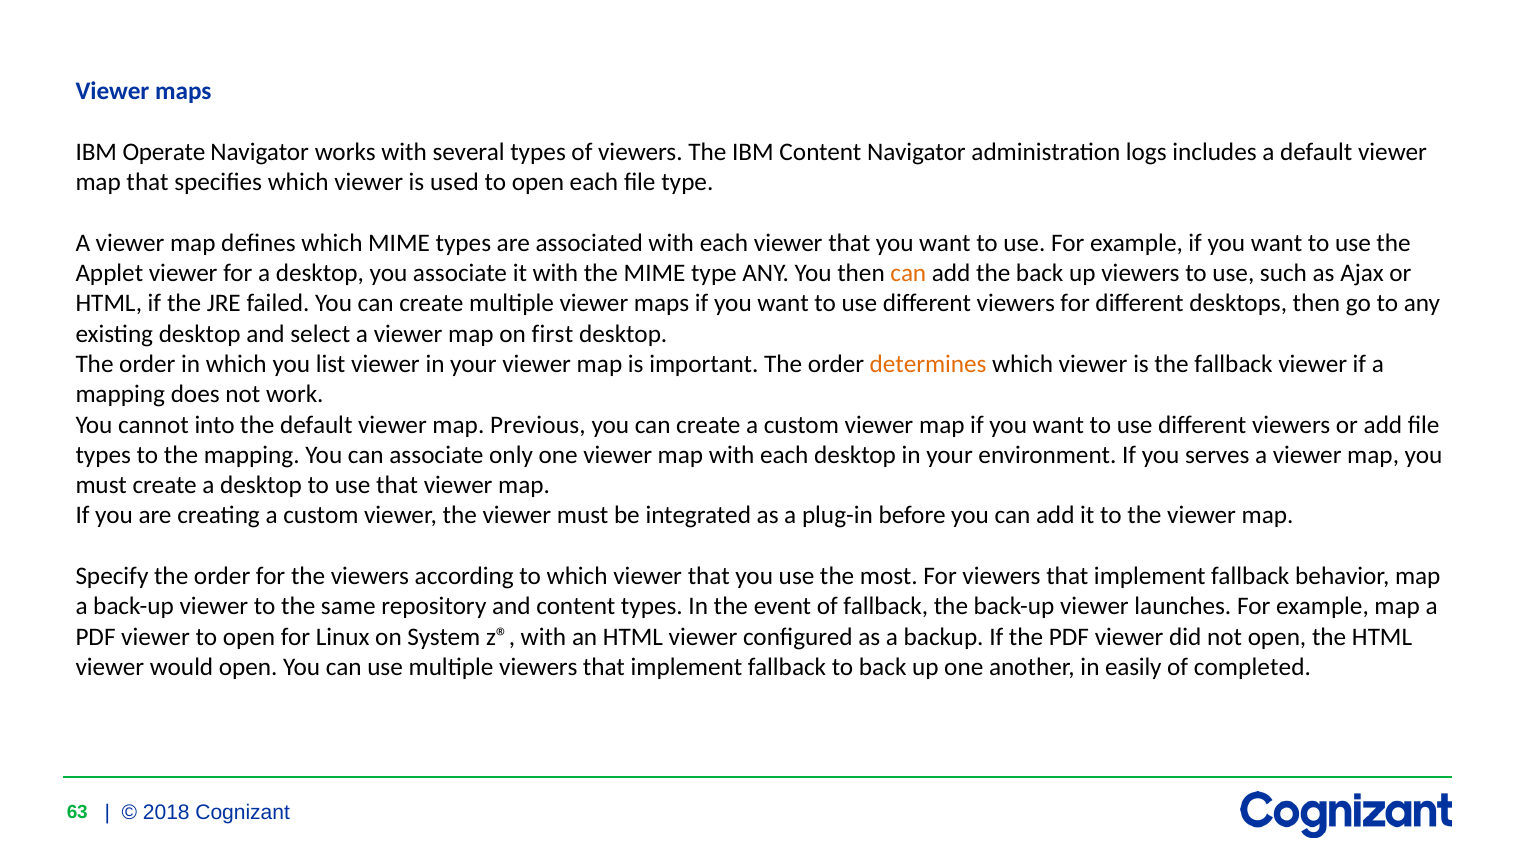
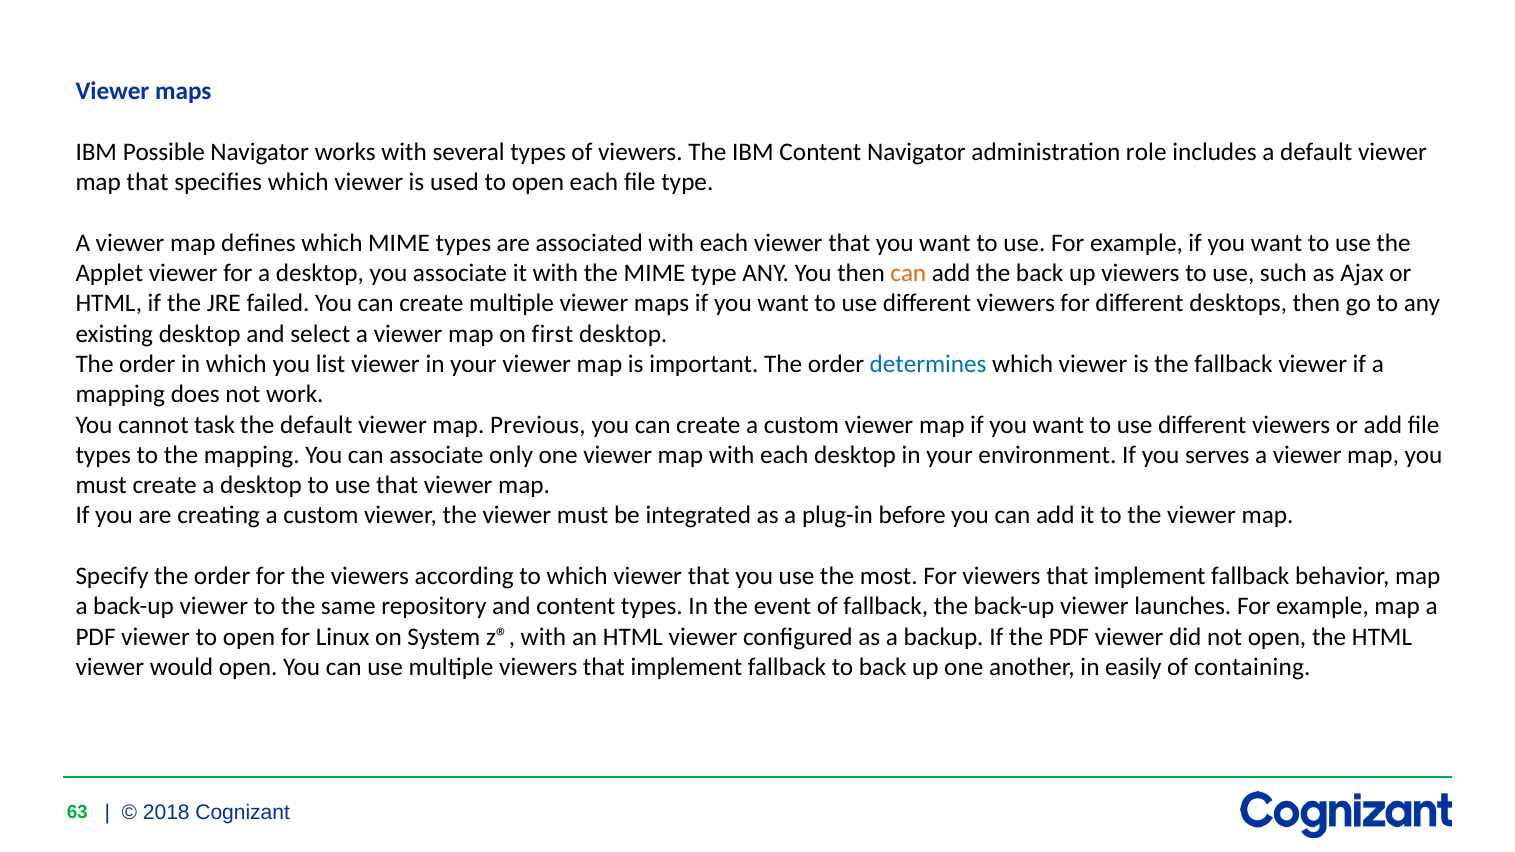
Operate: Operate -> Possible (164, 152)
logs: logs -> role (1146, 152)
determines colour: orange -> blue (928, 364)
into: into -> task (215, 425)
completed: completed -> containing (1252, 667)
